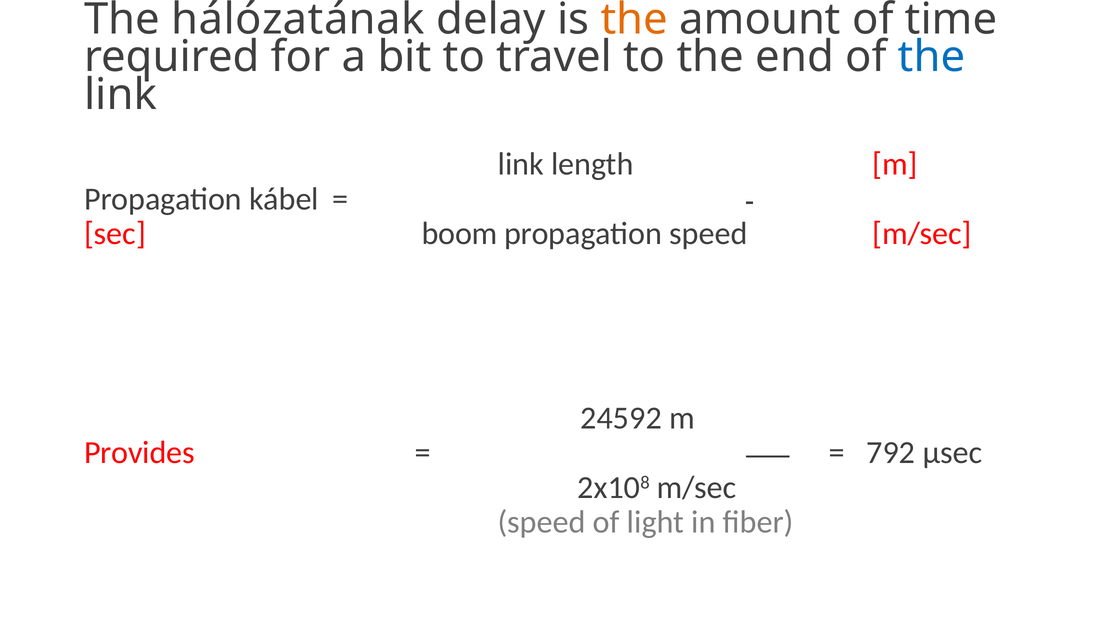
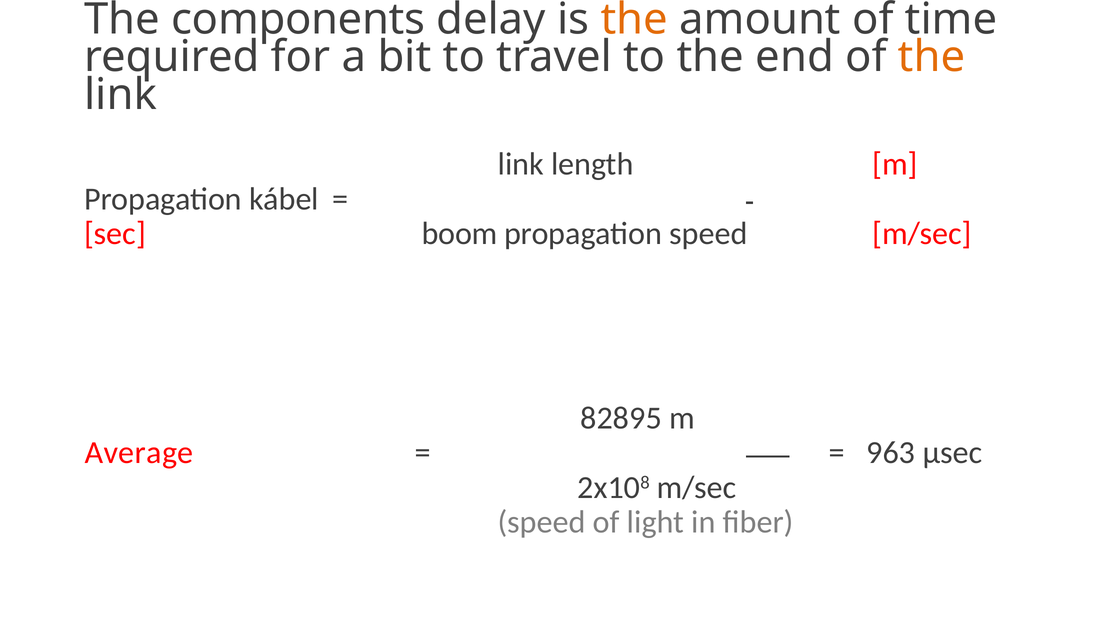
hálózatának: hálózatának -> components (298, 19)
the colour: blue -> orange (932, 57)
24592: 24592 -> 82895 (621, 419)
Provides: Provides -> Average (139, 453)
792: 792 -> 963 (891, 453)
